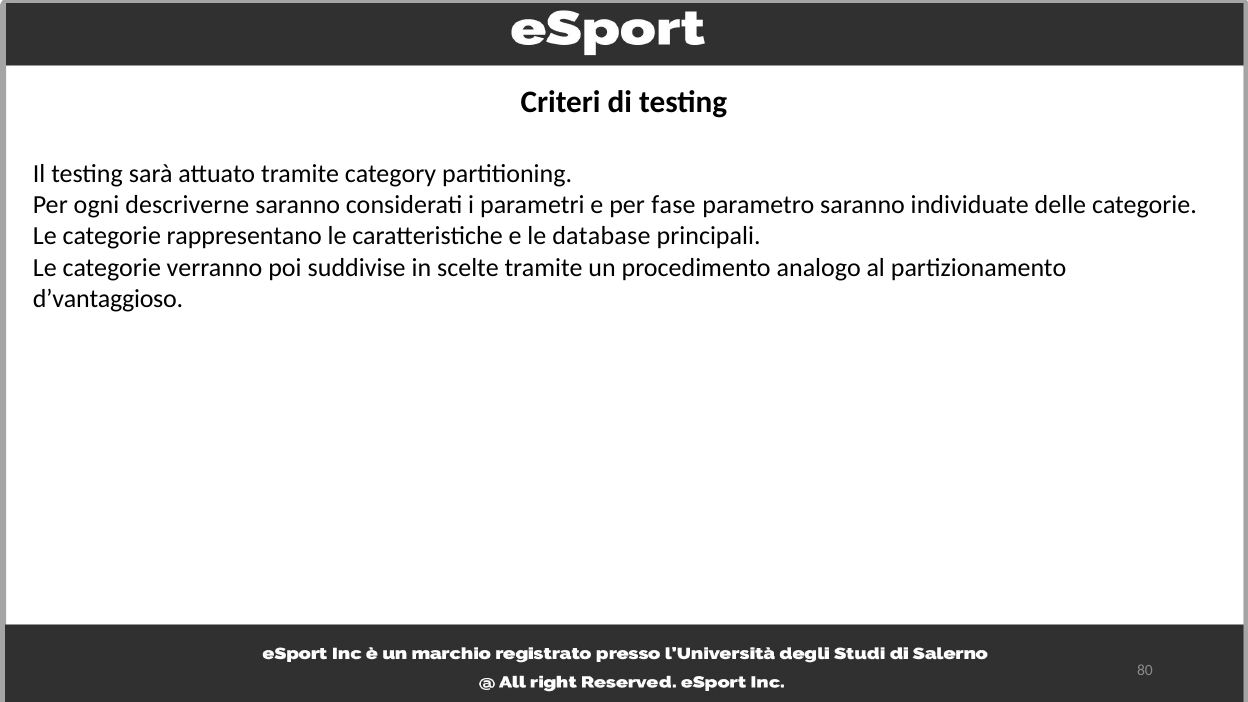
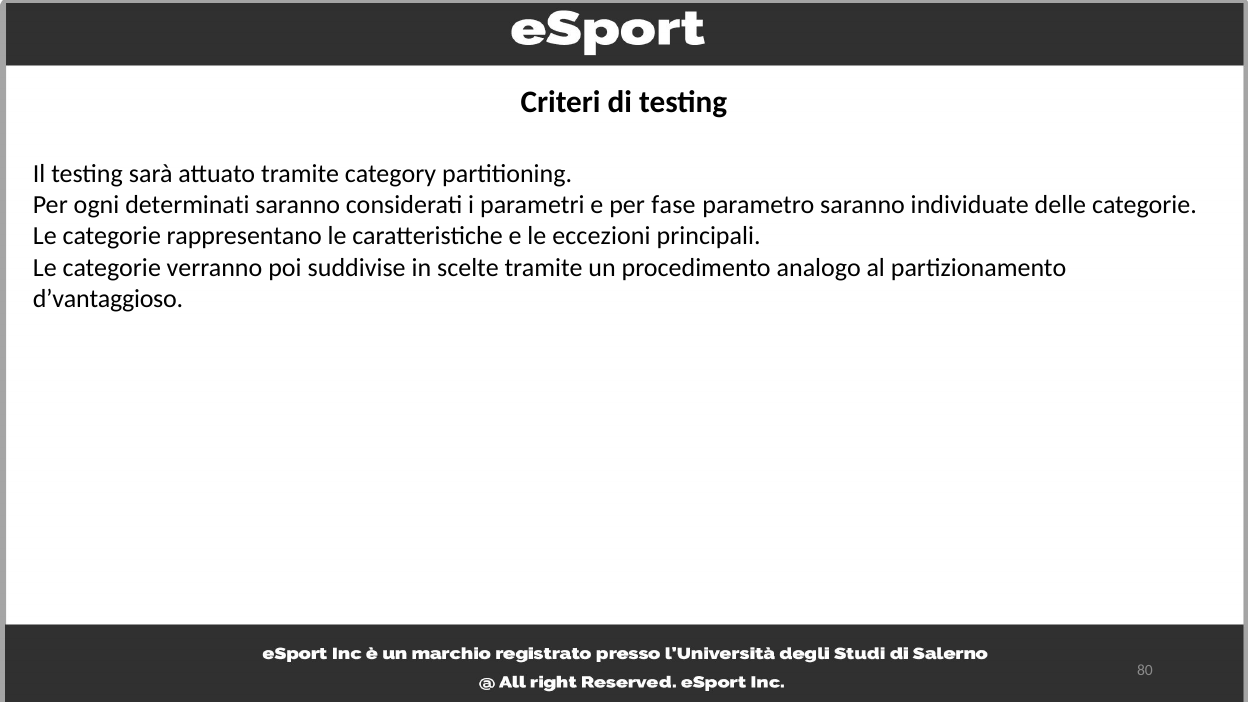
descriverne: descriverne -> determinati (187, 205)
database: database -> eccezioni (601, 236)
